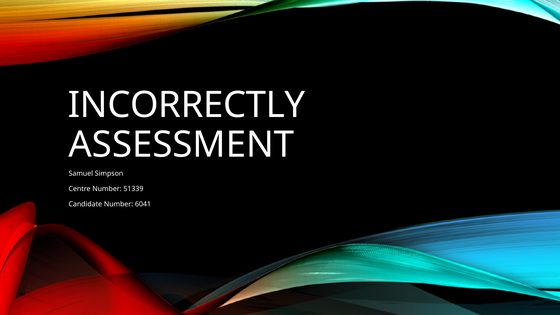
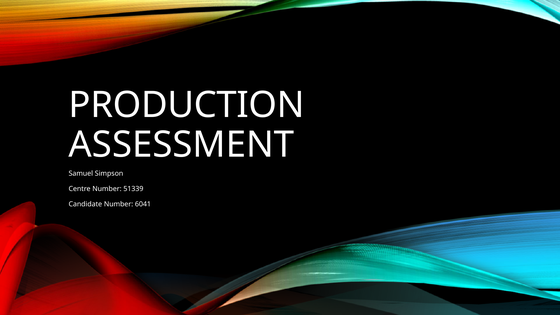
INCORRECTLY: INCORRECTLY -> PRODUCTION (187, 105)
